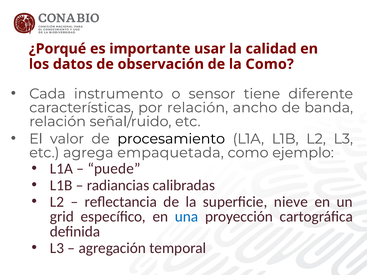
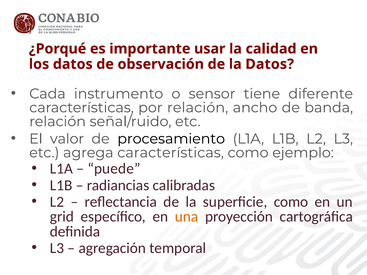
la Como: Como -> Datos (270, 64)
agrega empaquetada: empaquetada -> características (171, 153)
superficie nieve: nieve -> como (291, 202)
una colour: blue -> orange (187, 217)
